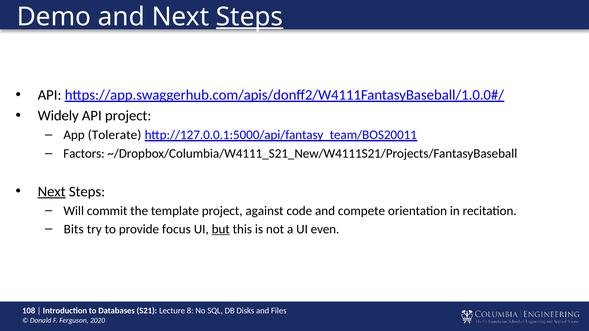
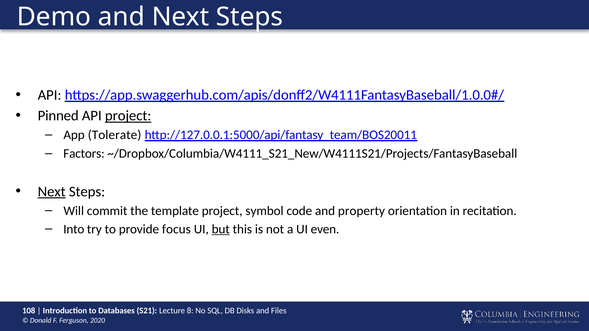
Steps underline: present -> none (250, 17)
Widely: Widely -> Pinned (58, 116)
project underline: none -> present (128, 116)
against: against -> symbol (265, 211)
compete: compete -> property (361, 211)
Bits: Bits -> Into (74, 229)
